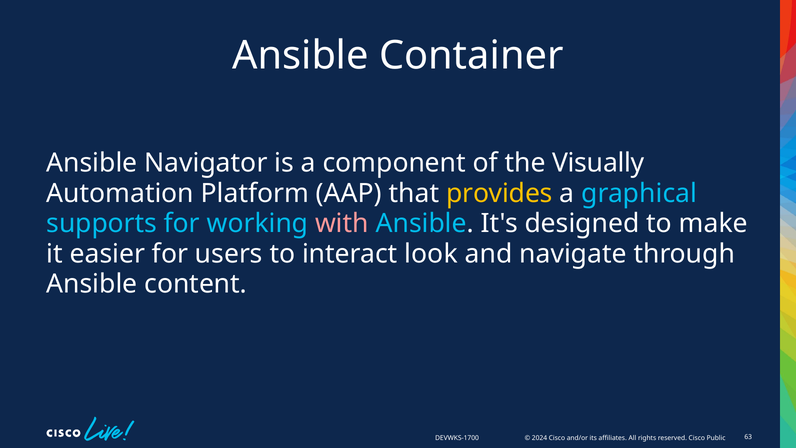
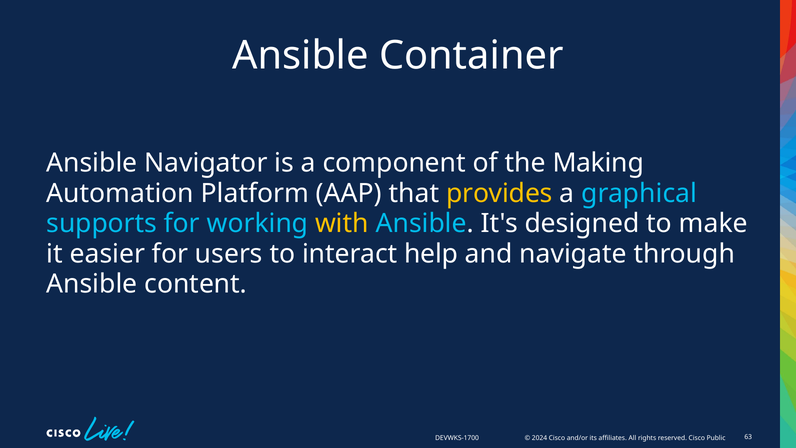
Visually: Visually -> Making (598, 163)
with colour: pink -> yellow (342, 223)
look: look -> help (431, 254)
